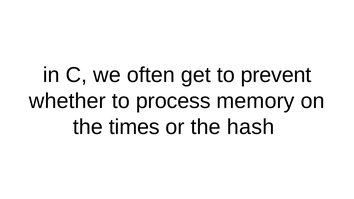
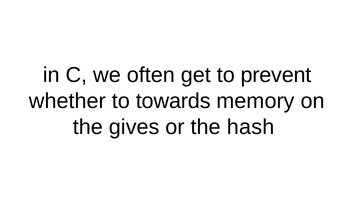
process: process -> towards (173, 101)
times: times -> gives (134, 127)
